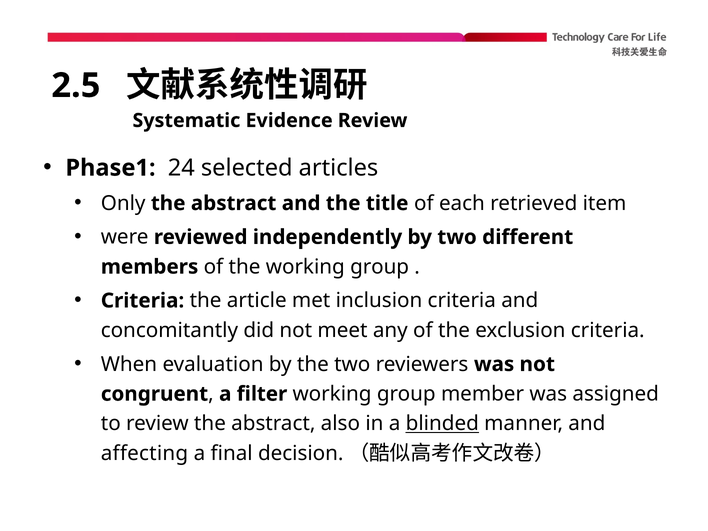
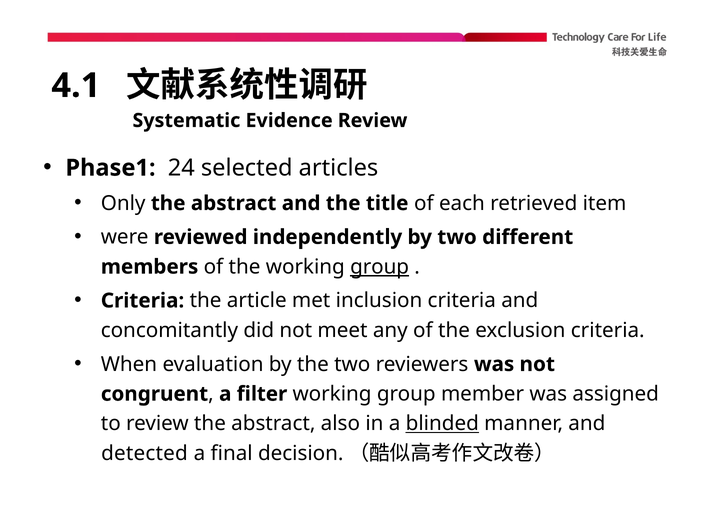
2.5: 2.5 -> 4.1 (76, 86)
group underline: none -> present (380, 267)
affecting: affecting -> detected (144, 453)
